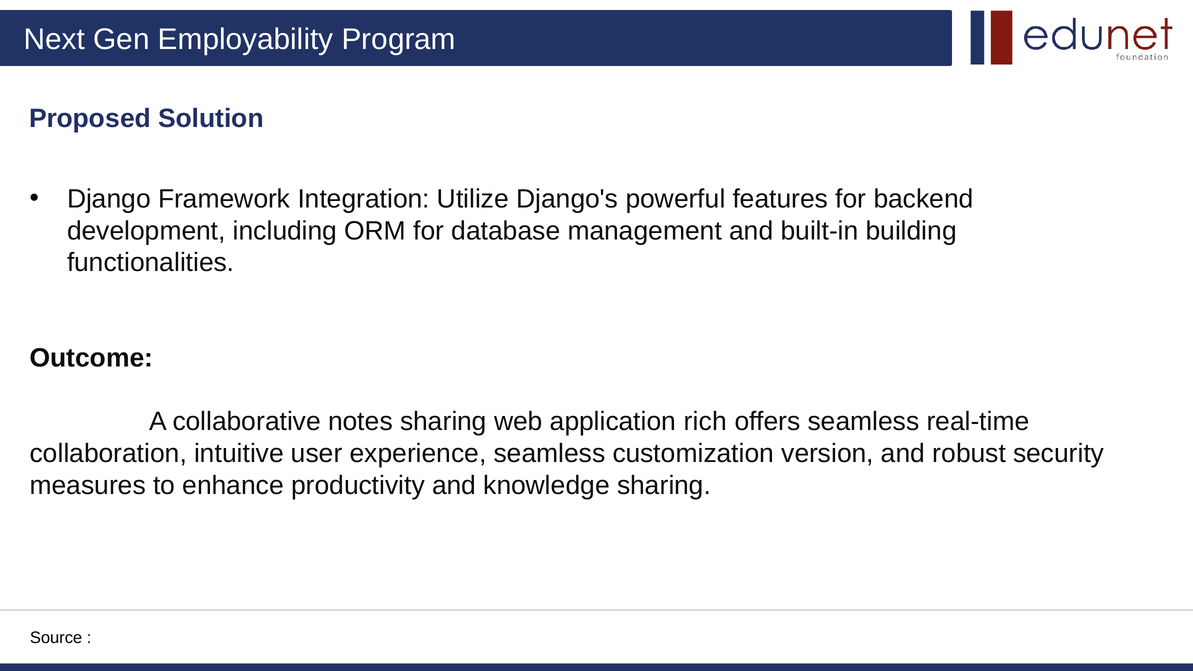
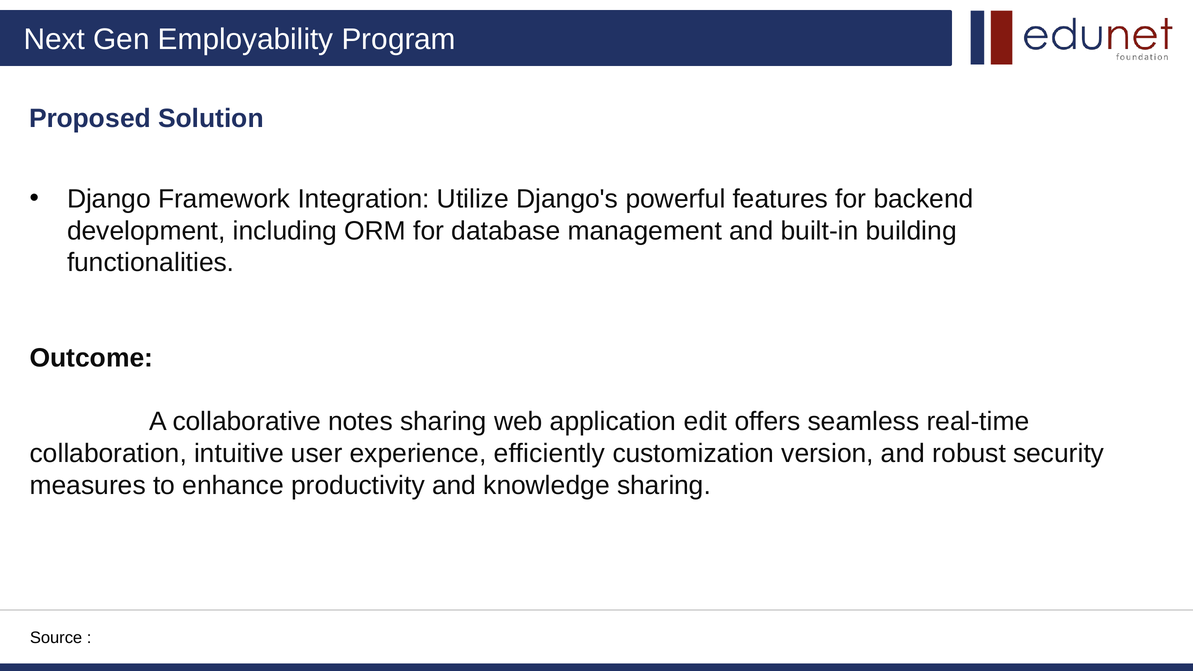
rich: rich -> edit (705, 422)
experience seamless: seamless -> efficiently (549, 454)
